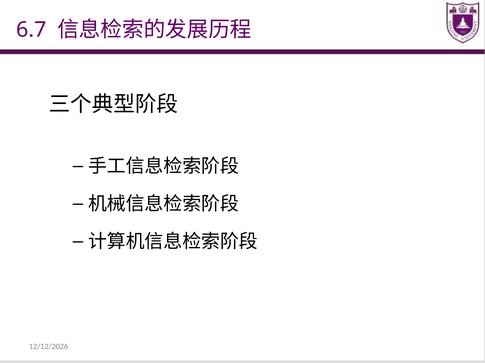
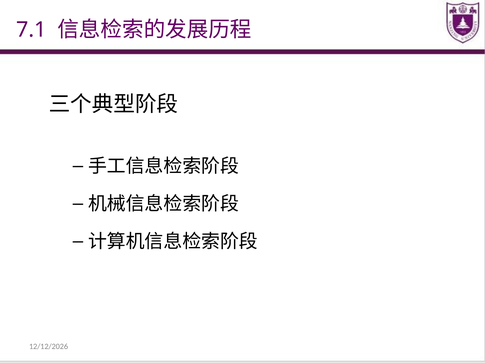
6.7: 6.7 -> 7.1 (31, 30)
